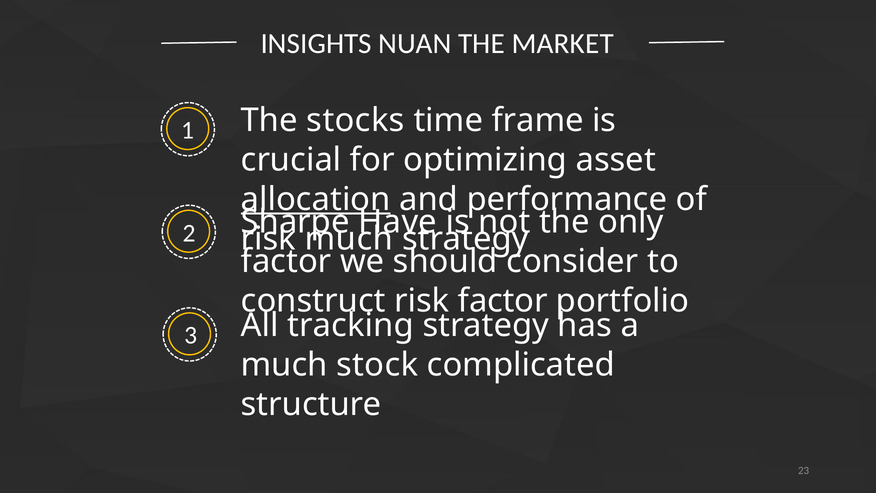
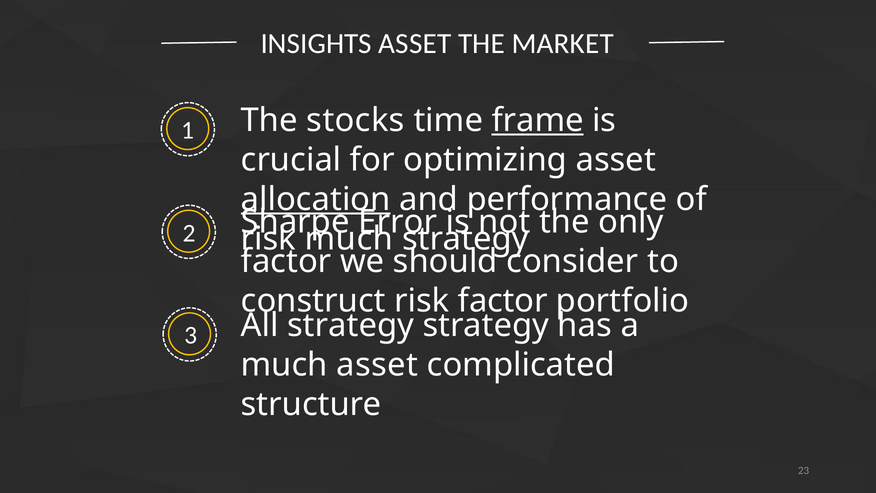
INSIGHTS NUAN: NUAN -> ASSET (415, 43)
frame underline: none -> present (538, 121)
Have: Have -> Error (398, 222)
All tracking: tracking -> strategy (351, 325)
much stock: stock -> asset (377, 365)
